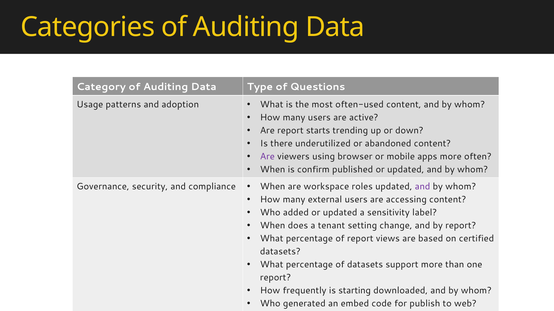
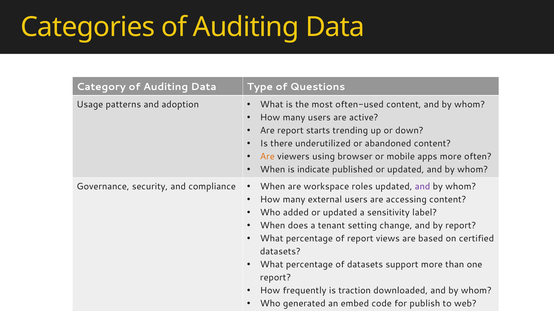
Are colour: purple -> orange (267, 157)
confirm: confirm -> indicate (313, 170)
starting: starting -> traction (355, 291)
